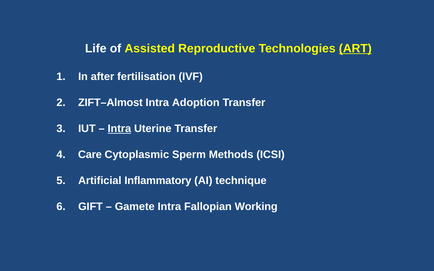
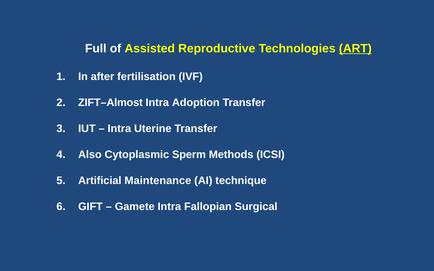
Life: Life -> Full (96, 49)
Intra underline: present -> none (119, 129)
Care: Care -> Also (90, 155)
Inflammatory: Inflammatory -> Maintenance (158, 181)
Working: Working -> Surgical (256, 207)
